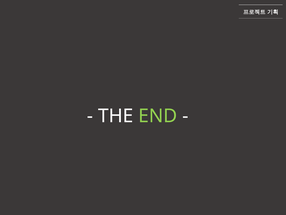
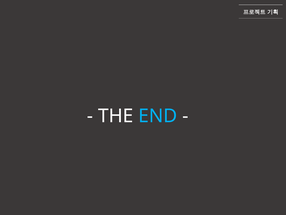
END colour: light green -> light blue (158, 116)
